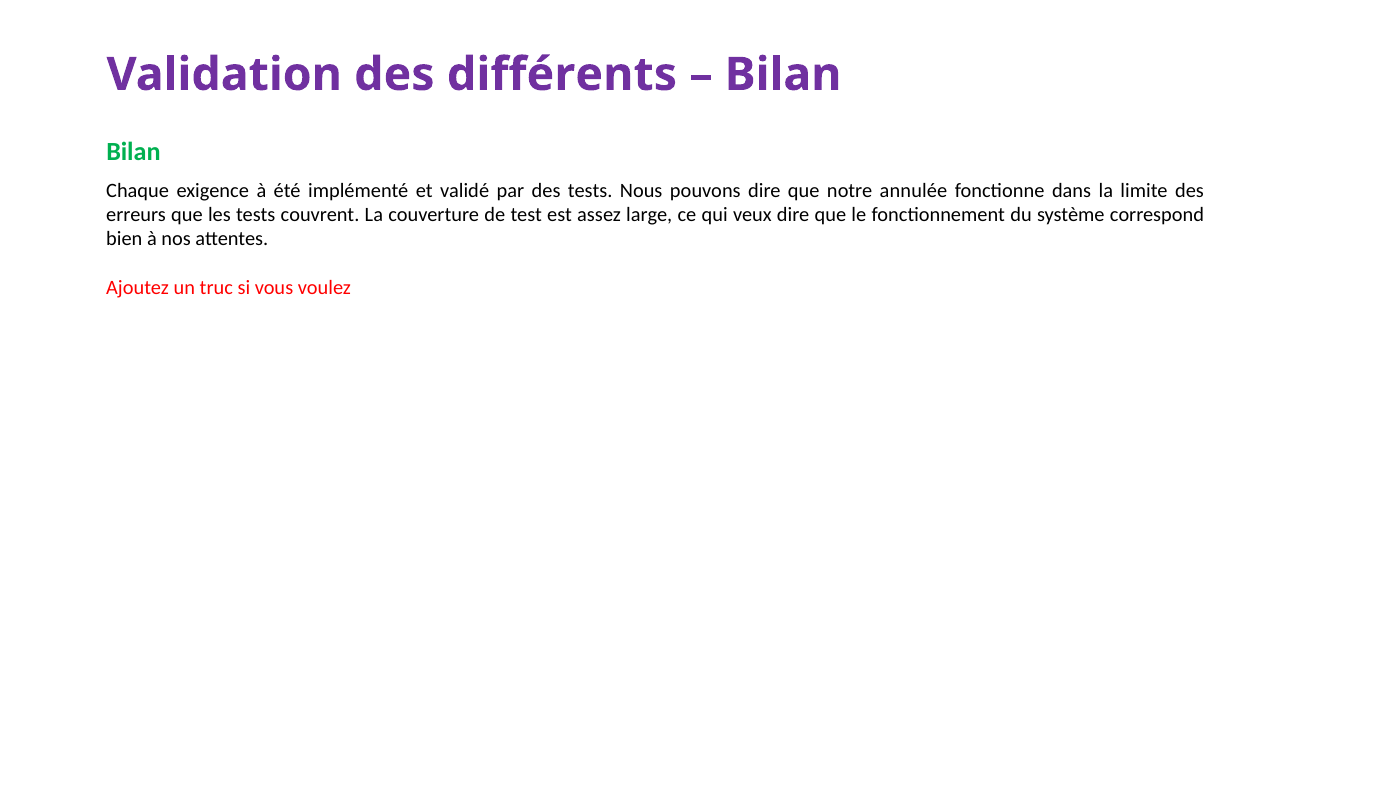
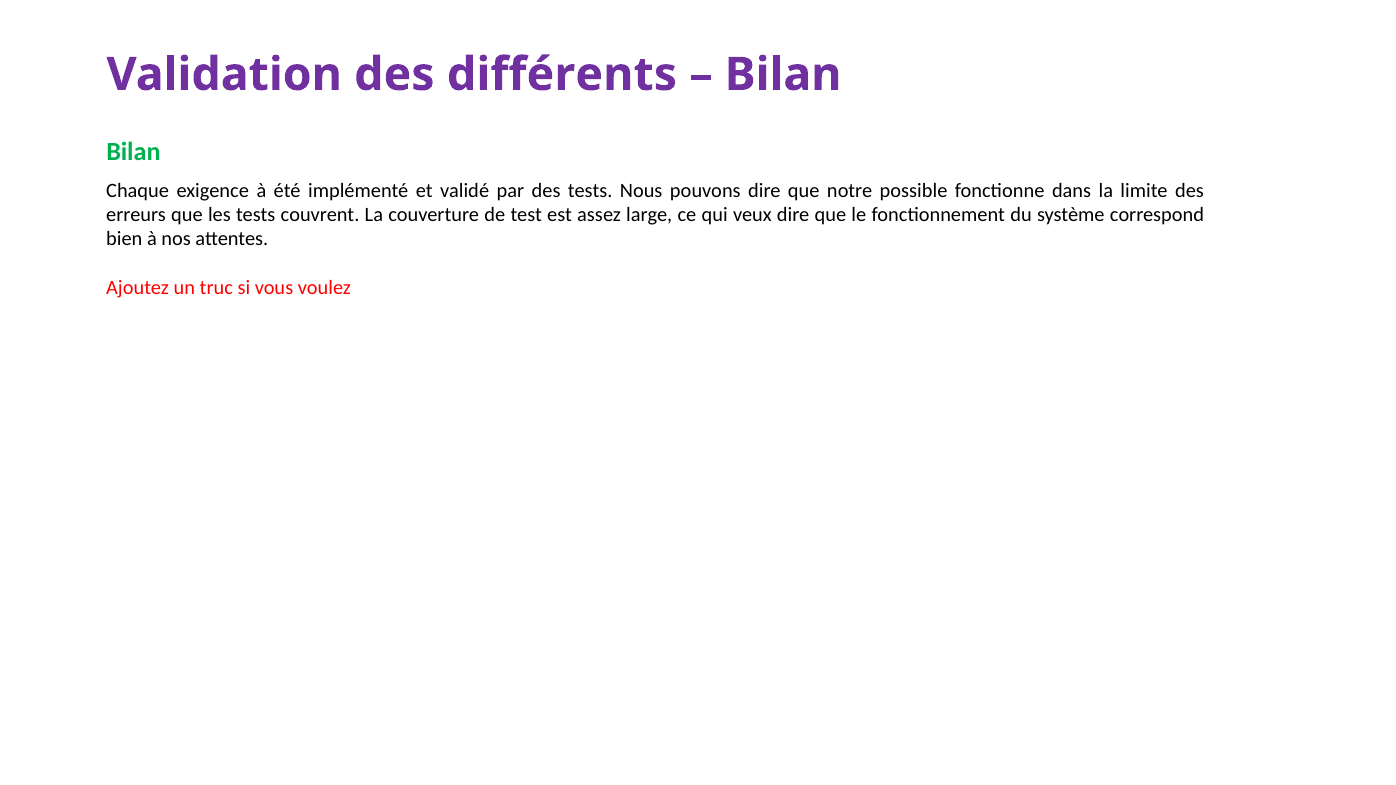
annulée: annulée -> possible (914, 190)
